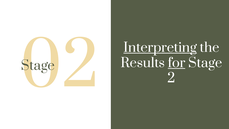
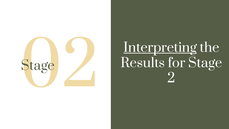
for underline: present -> none (177, 63)
